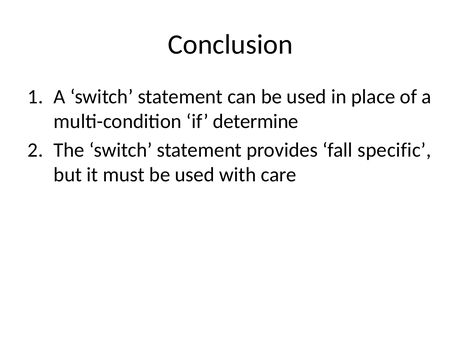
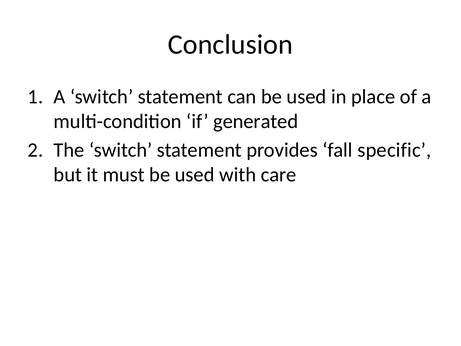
determine: determine -> generated (256, 121)
